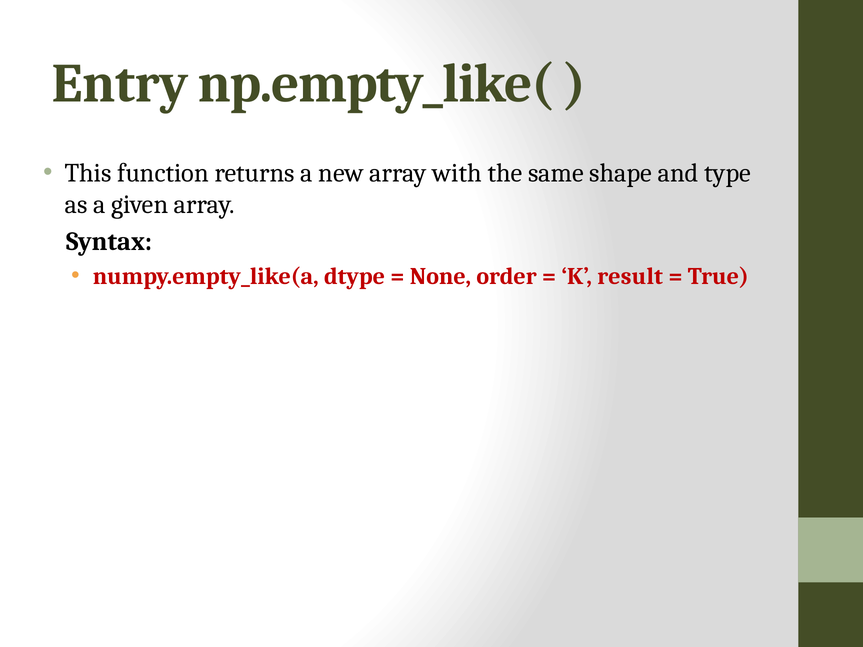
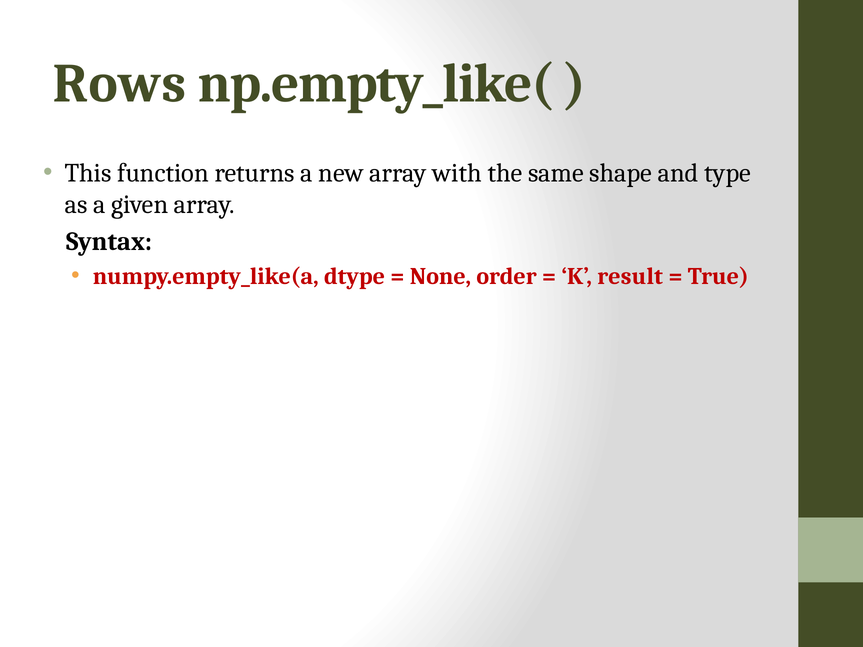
Entry: Entry -> Rows (120, 84)
